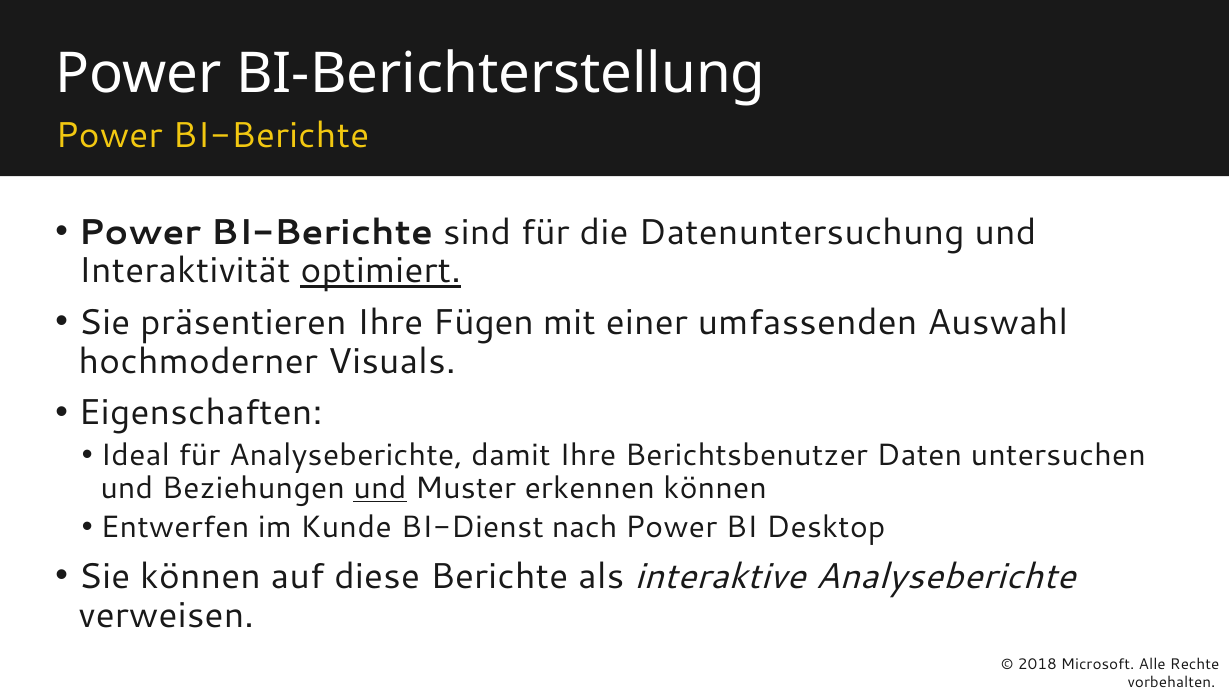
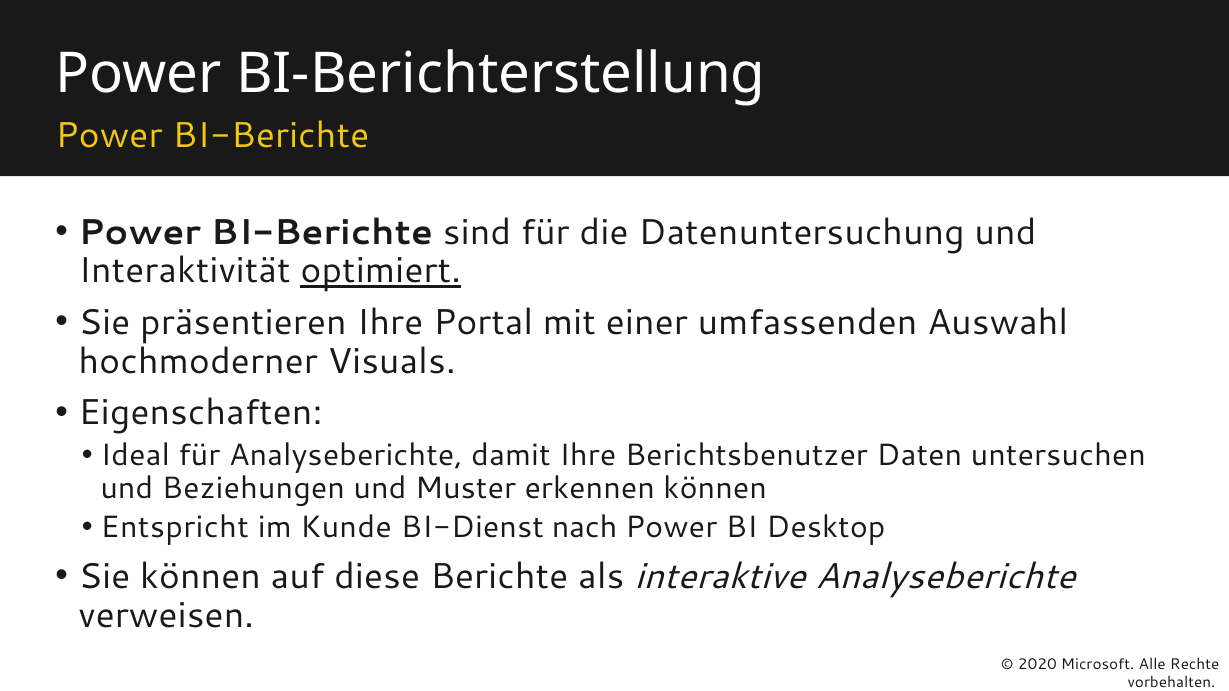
Fügen: Fügen -> Portal (483, 323)
und underline: present -> none (380, 488)
Entwerfen: Entwerfen -> Entspricht (175, 528)
2018: 2018 -> 2020 (1037, 665)
